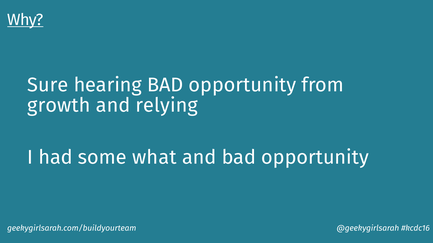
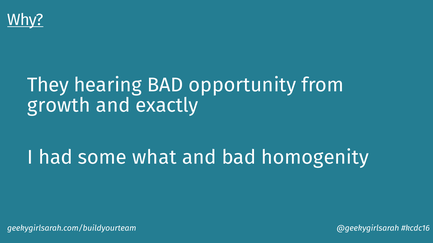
Sure: Sure -> They (48, 85)
relying: relying -> exactly (167, 106)
and bad opportunity: opportunity -> homogenity (315, 158)
